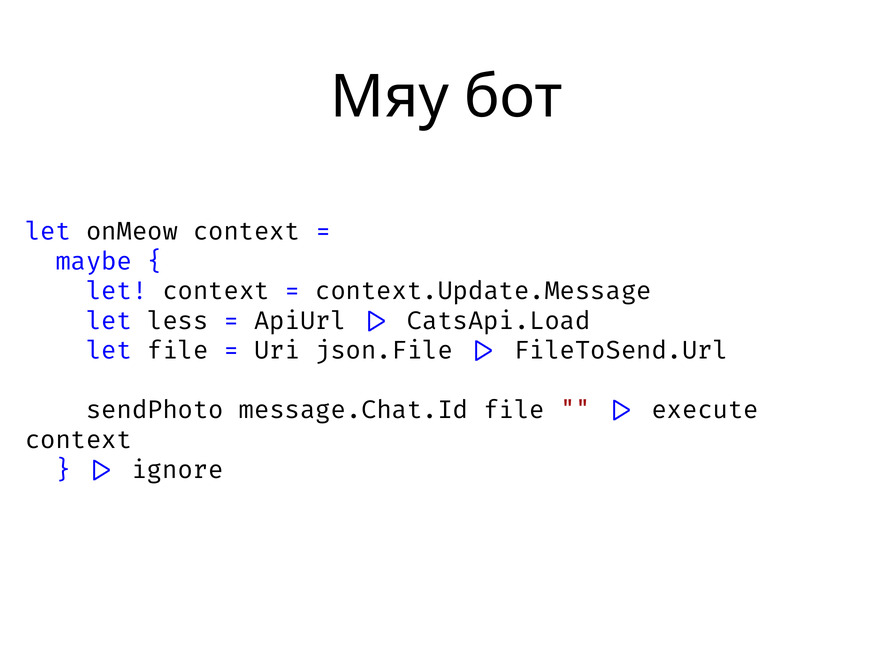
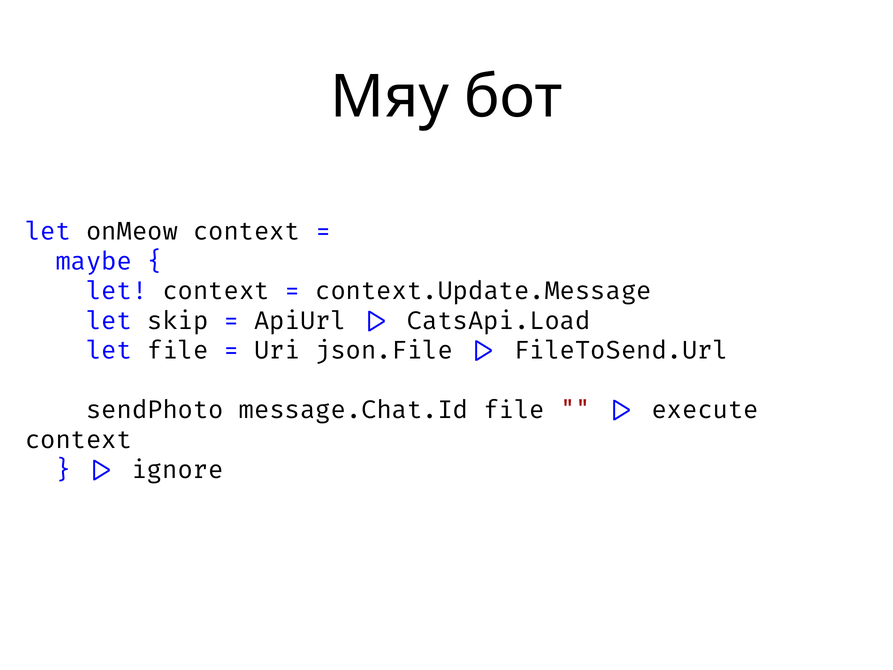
less: less -> skip (178, 321)
